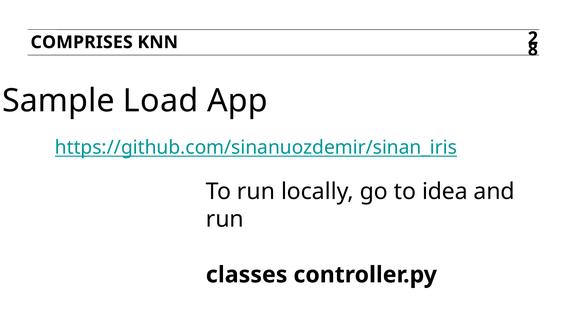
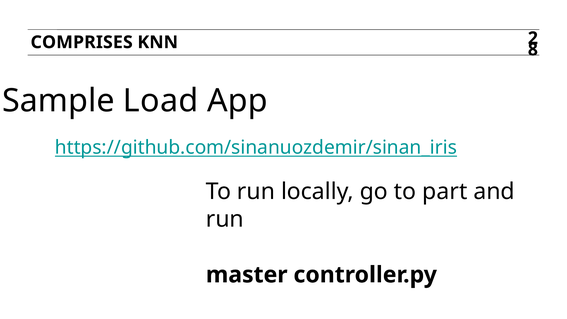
idea: idea -> part (445, 191)
classes: classes -> master (247, 274)
